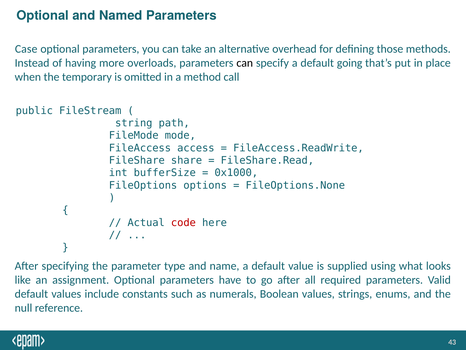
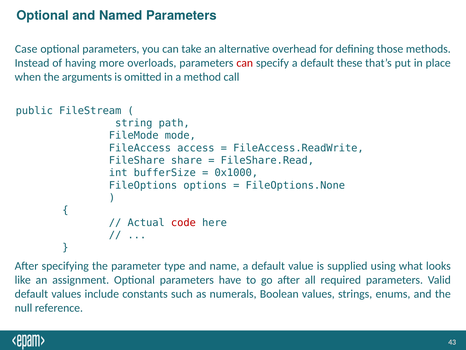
can colour: black -> red (245, 63)
going: going -> these (350, 63)
temporary: temporary -> arguments (87, 77)
